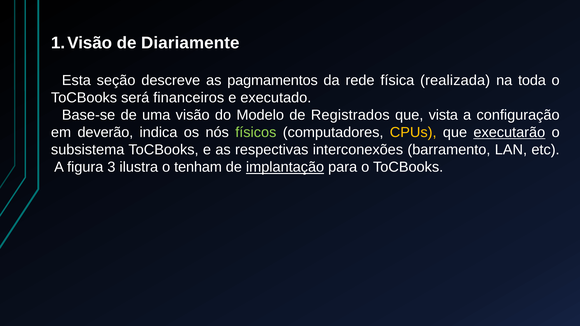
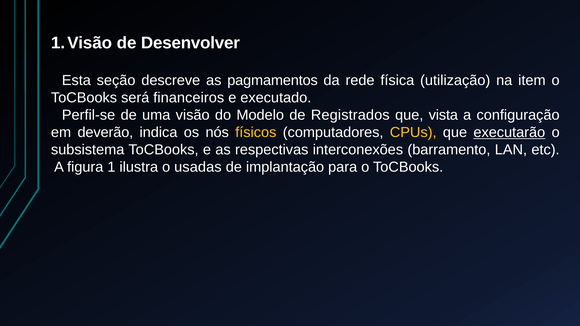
Diariamente: Diariamente -> Desenvolver (190, 43)
realizada: realizada -> utilização (455, 80)
toda: toda -> item (532, 80)
Base-se: Base-se -> Perfil-se (89, 115)
físicos colour: light green -> yellow (256, 133)
3: 3 -> 1 (111, 167)
tenham: tenham -> usadas (198, 167)
implantação underline: present -> none (285, 167)
